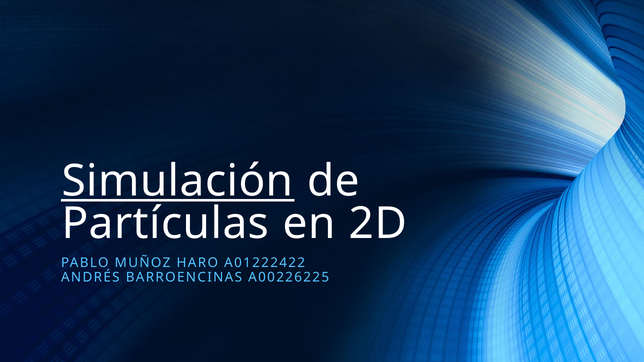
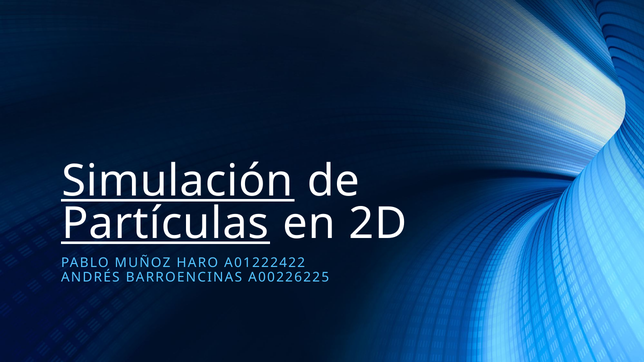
Partículas underline: none -> present (165, 224)
